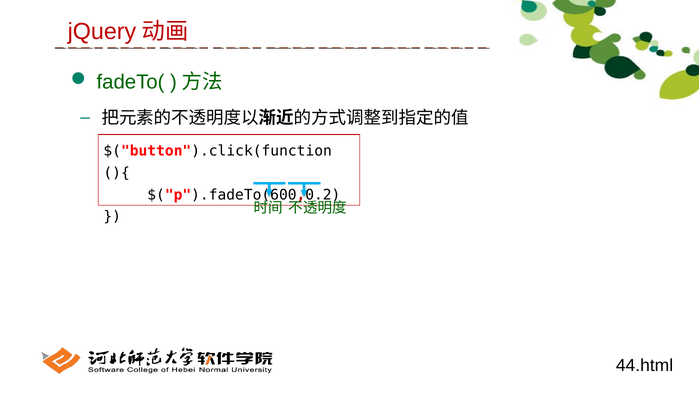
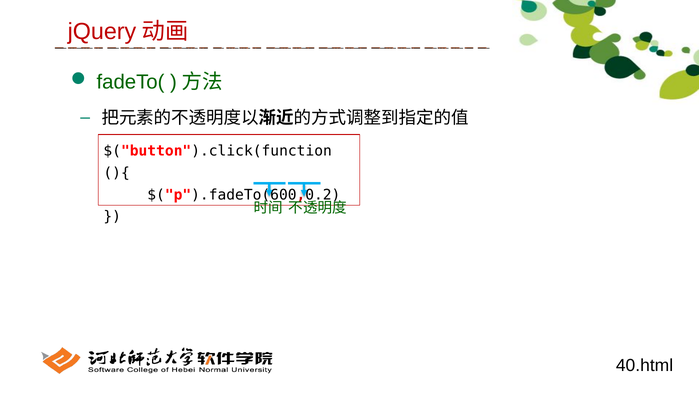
44.html: 44.html -> 40.html (645, 366)
